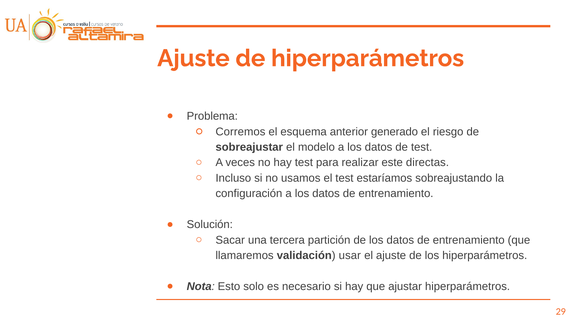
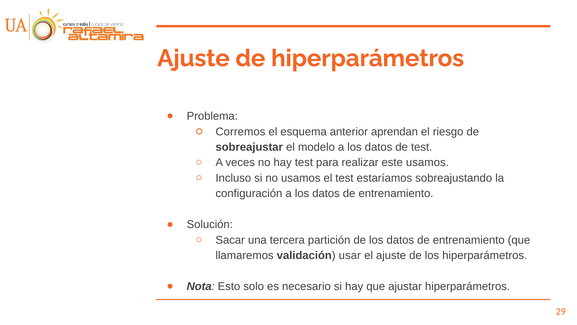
generado: generado -> aprendan (394, 131)
este directas: directas -> usamos (427, 162)
